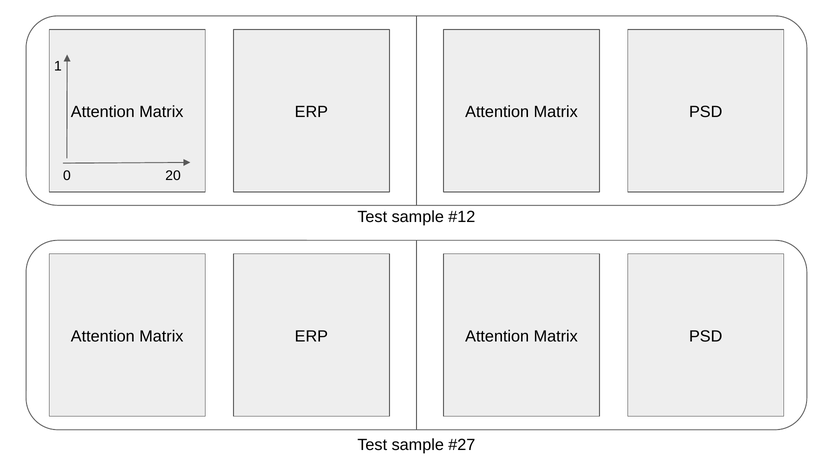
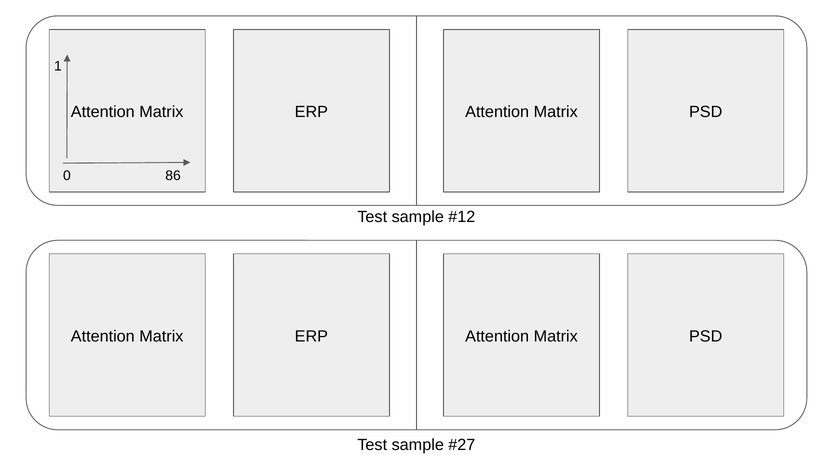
20: 20 -> 86 (173, 176)
